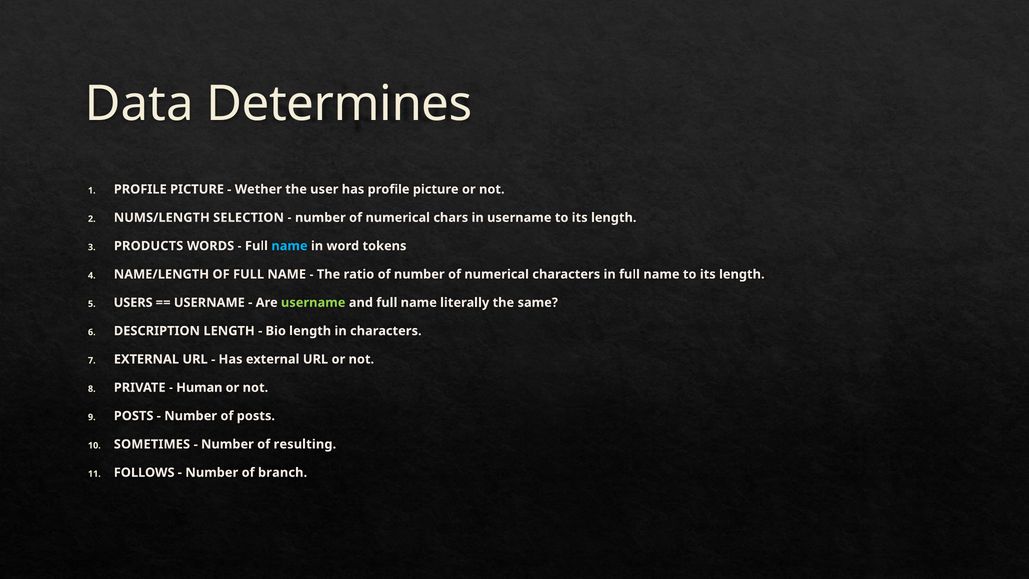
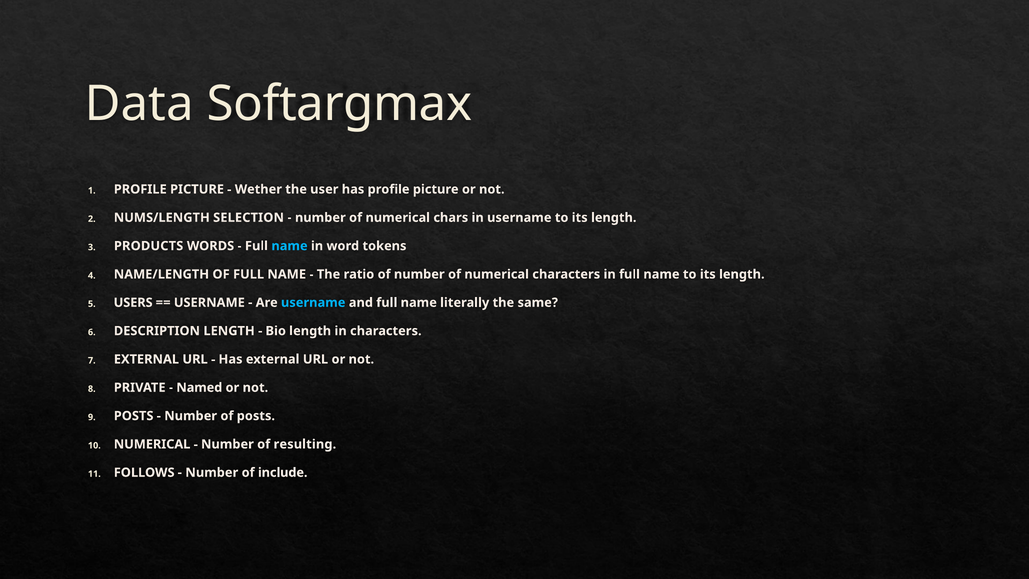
Determines: Determines -> Softargmax (339, 104)
username colour: light green -> light blue (313, 303)
Human: Human -> Named (199, 387)
SOMETIMES: SOMETIMES -> NUMERICAL (152, 444)
branch: branch -> include (283, 472)
